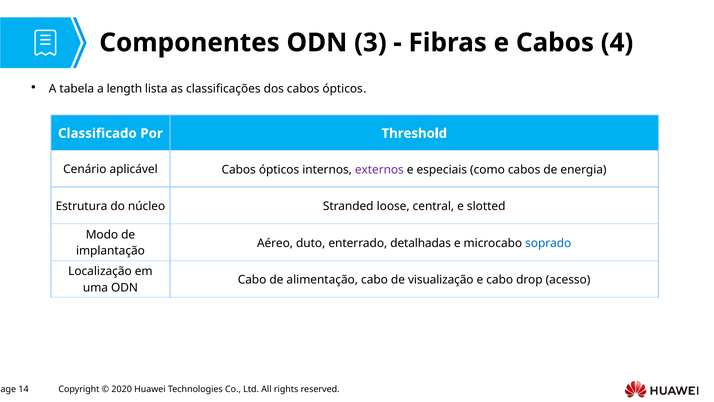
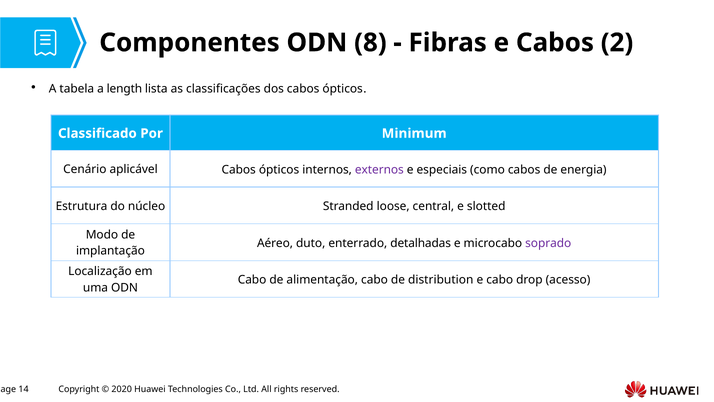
3: 3 -> 8 (370, 43)
4: 4 -> 2 (617, 43)
Threshold: Threshold -> Minimum (414, 133)
soprado colour: blue -> purple (548, 243)
visualização: visualização -> distribution (441, 280)
